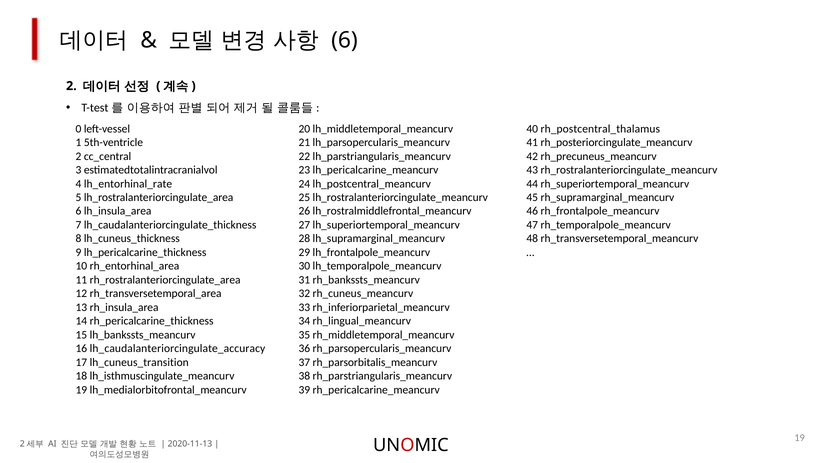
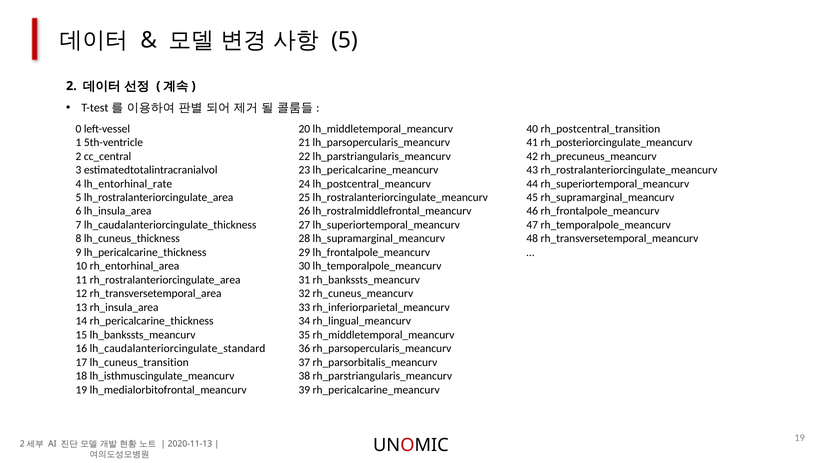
6: 6 -> 5 (344, 40)
rh_postcentral_thalamus: rh_postcentral_thalamus -> rh_postcentral_transition (600, 129)
lh_caudalanteriorcingulate_accuracy: lh_caudalanteriorcingulate_accuracy -> lh_caudalanteriorcingulate_standard (178, 348)
